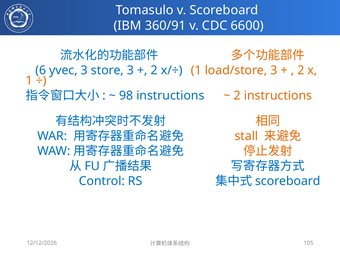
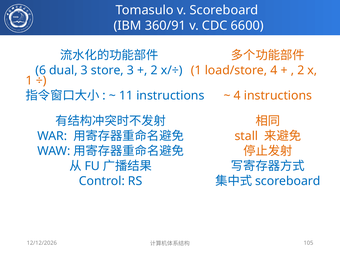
yvec: yvec -> dual (63, 70)
load/store 3: 3 -> 4 (274, 70)
98: 98 -> 11 (126, 96)
2: 2 -> 4 (237, 96)
